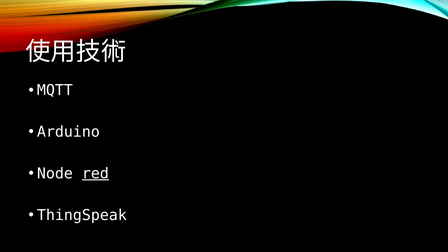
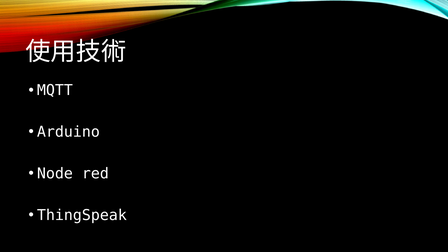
red underline: present -> none (95, 174)
